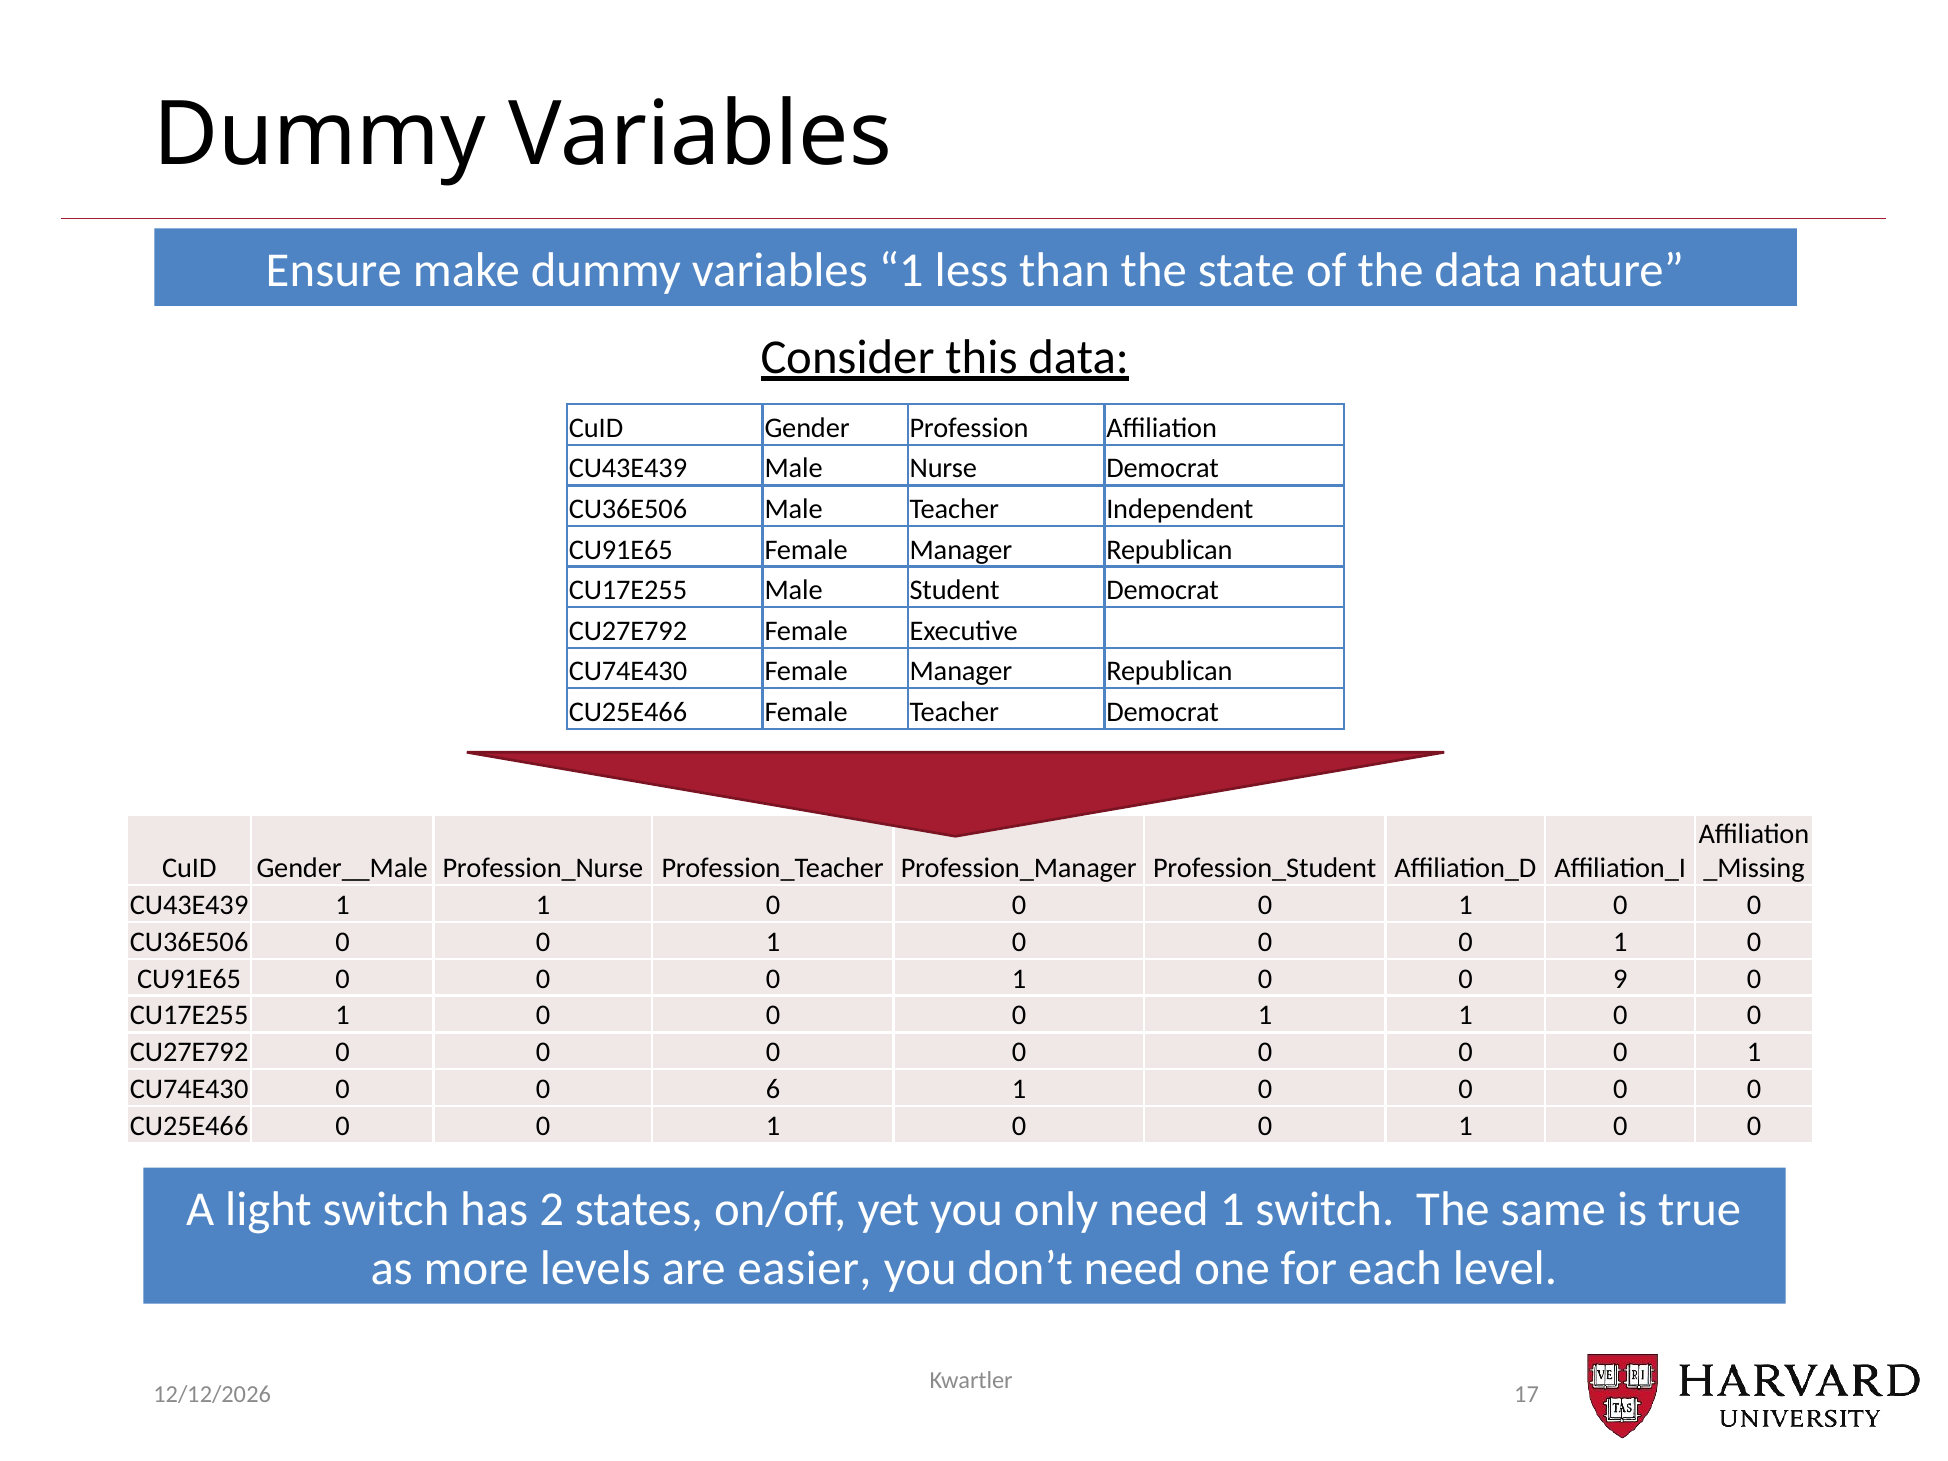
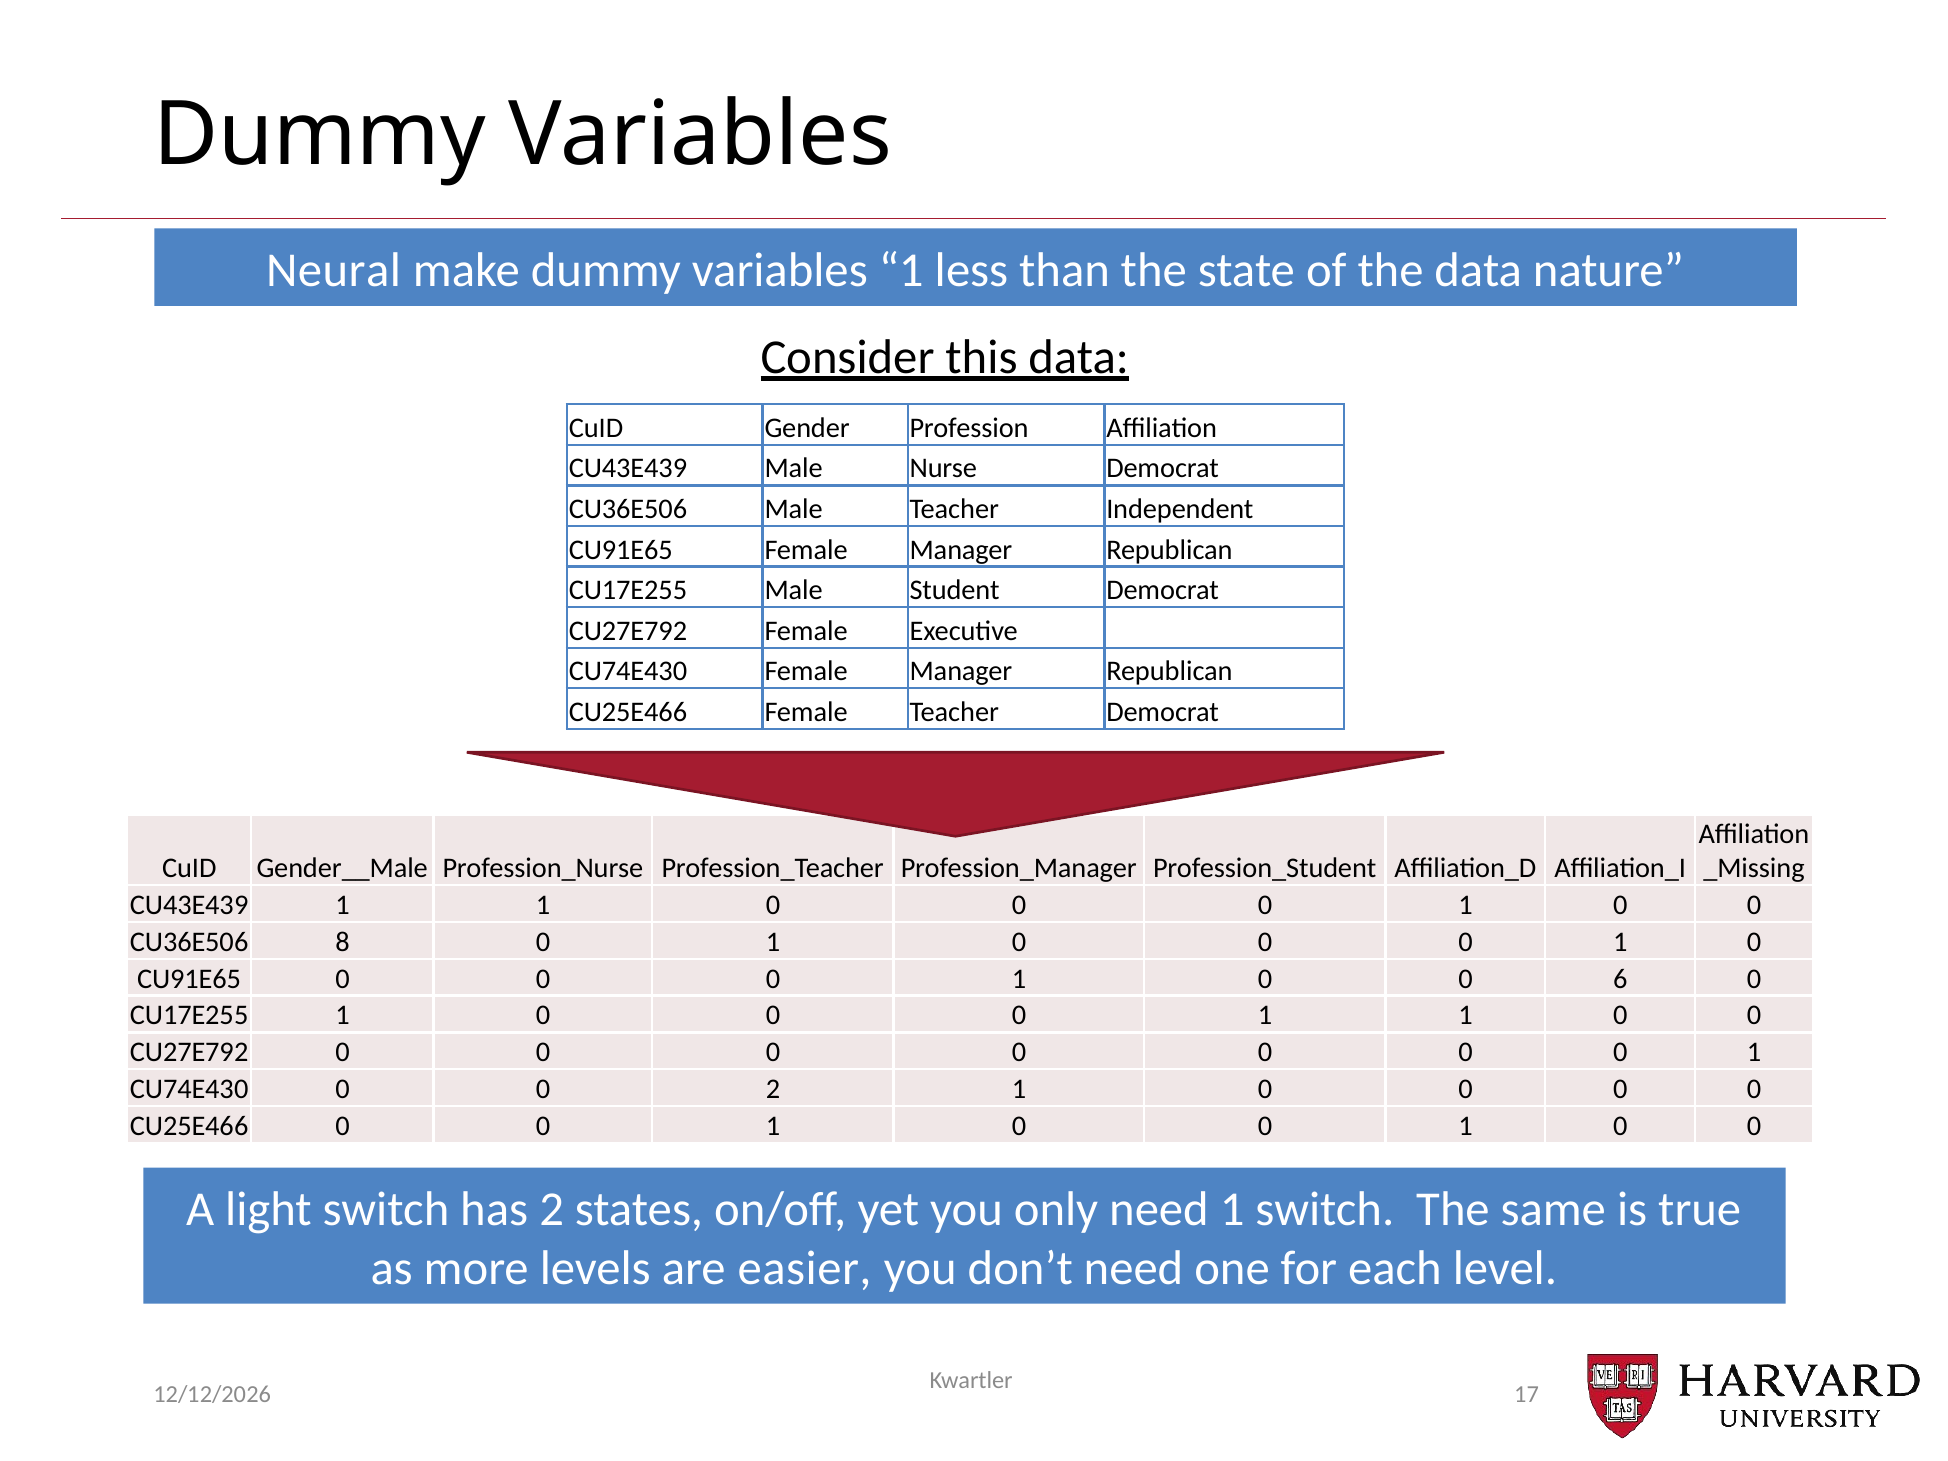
Ensure: Ensure -> Neural (334, 271)
CU36E506 0: 0 -> 8 (342, 942)
9: 9 -> 6 (1620, 979)
0 6: 6 -> 2 (773, 1089)
